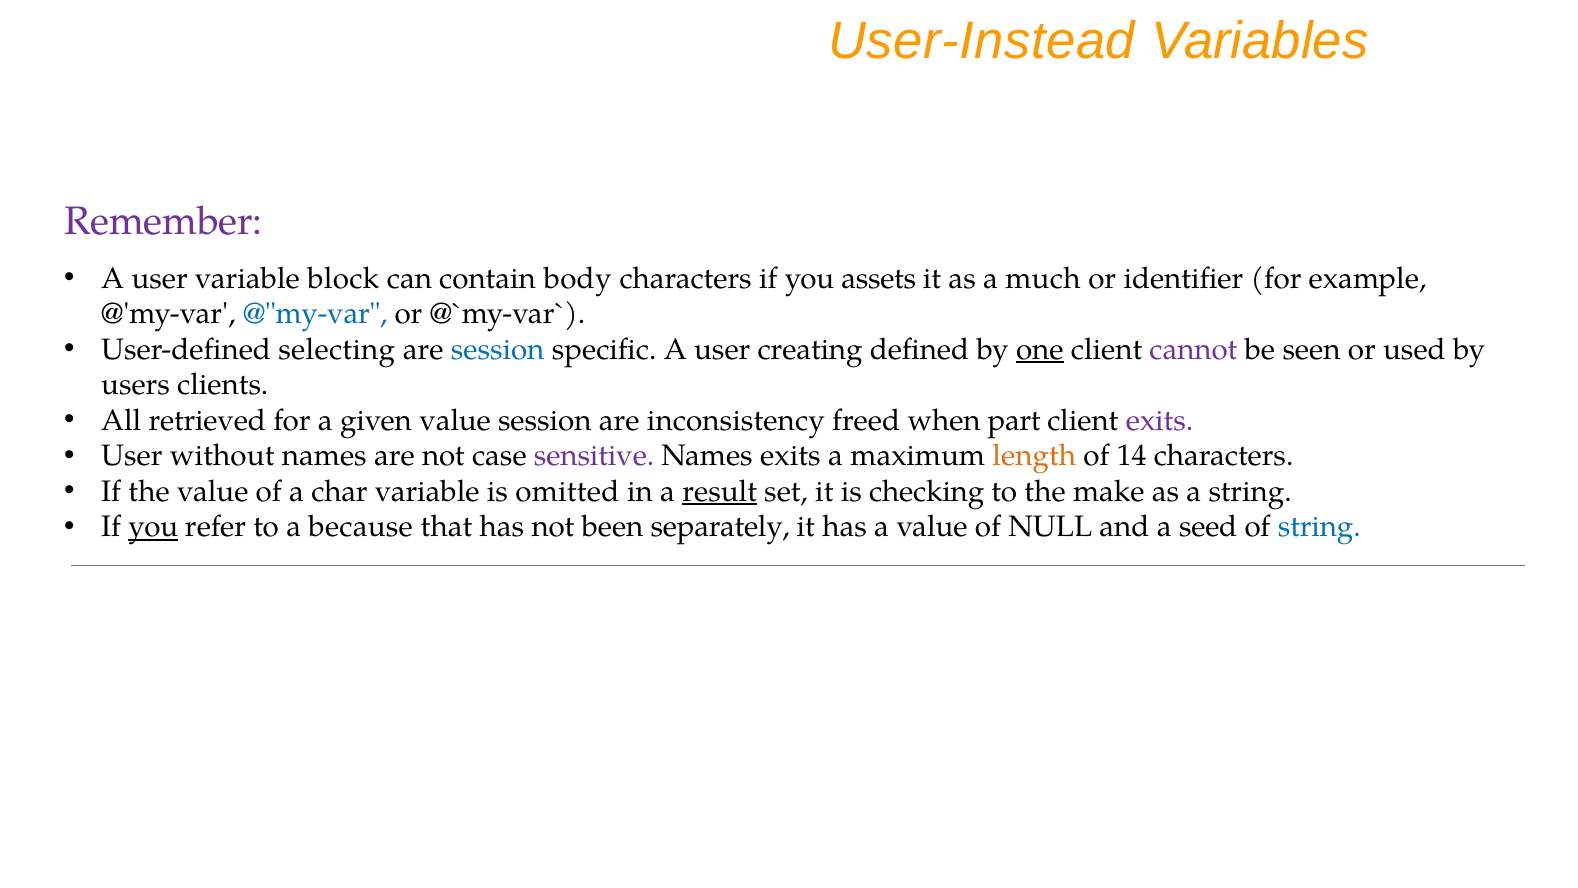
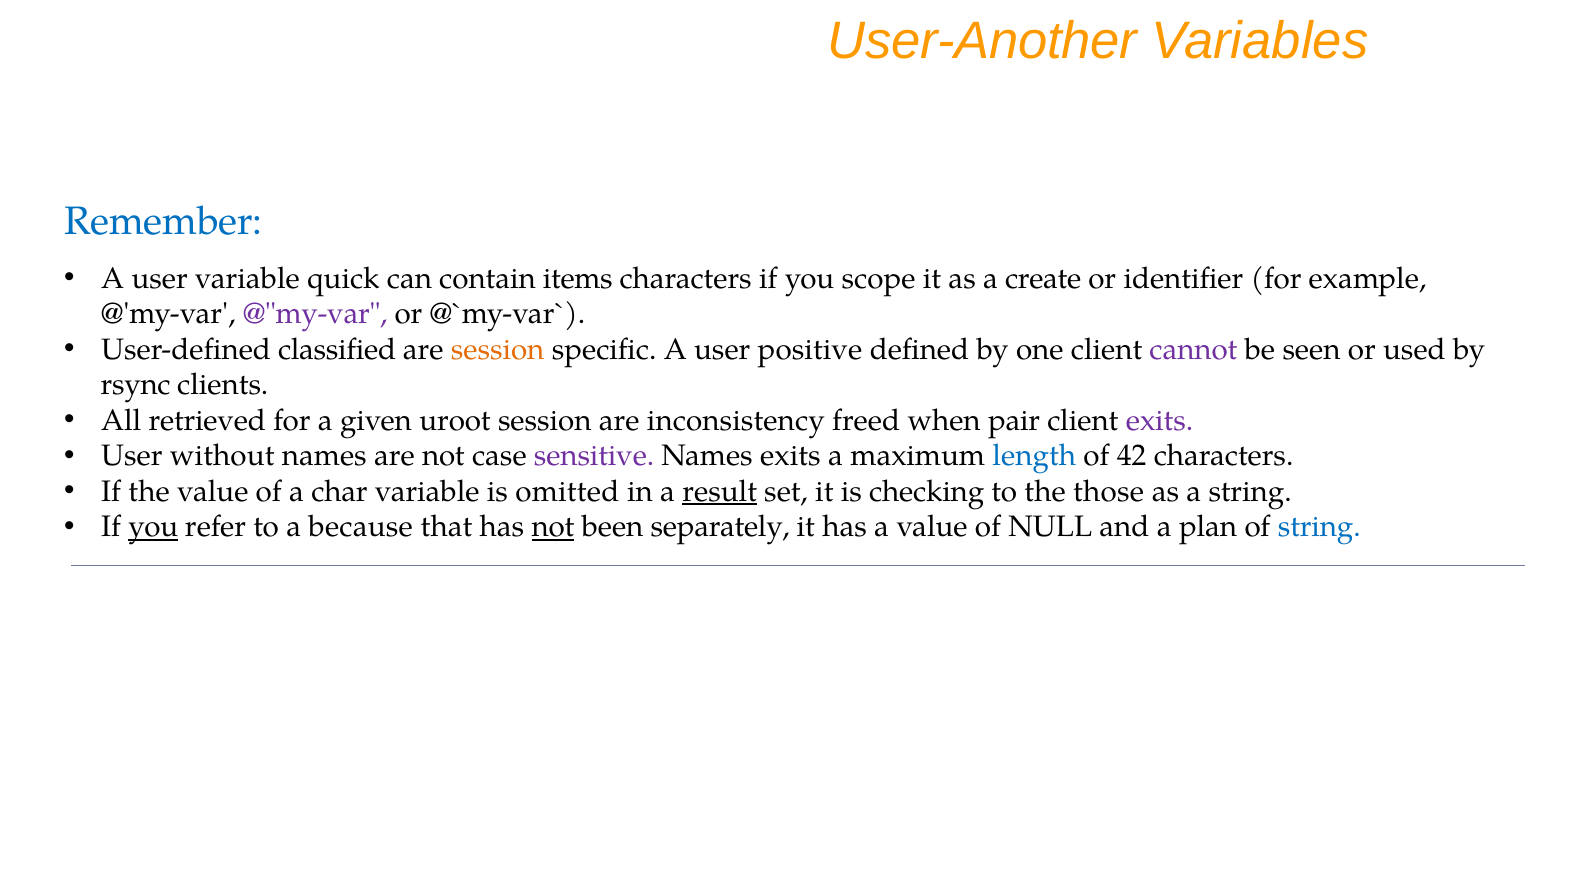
User-Instead: User-Instead -> User-Another (982, 41)
Remember colour: purple -> blue (163, 222)
block: block -> quick (343, 278)
body: body -> items (578, 278)
assets: assets -> scope (879, 278)
much: much -> create (1043, 278)
@"my-var colour: blue -> purple (315, 314)
selecting: selecting -> classified (337, 349)
session colour: blue -> orange (498, 349)
creating: creating -> positive (810, 349)
one underline: present -> none (1040, 349)
users: users -> rsync (136, 385)
given value: value -> uroot (455, 420)
part: part -> pair (1014, 420)
length colour: orange -> blue (1034, 456)
14: 14 -> 42 (1132, 456)
make: make -> those (1109, 491)
not underline: none -> present (553, 527)
seed: seed -> plan (1208, 527)
